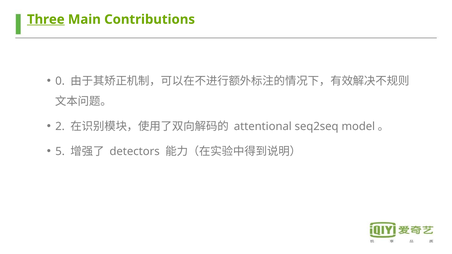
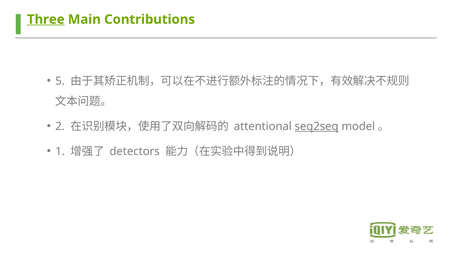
0: 0 -> 5 (60, 81)
seq2seq underline: none -> present (317, 127)
5: 5 -> 1 (60, 152)
